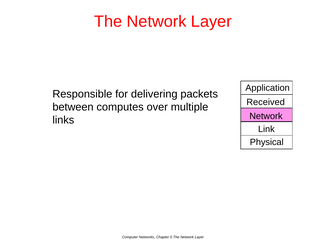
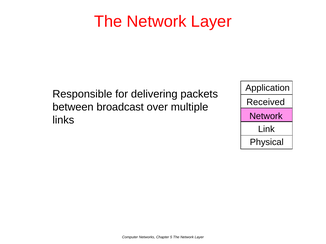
computes: computes -> broadcast (120, 107)
